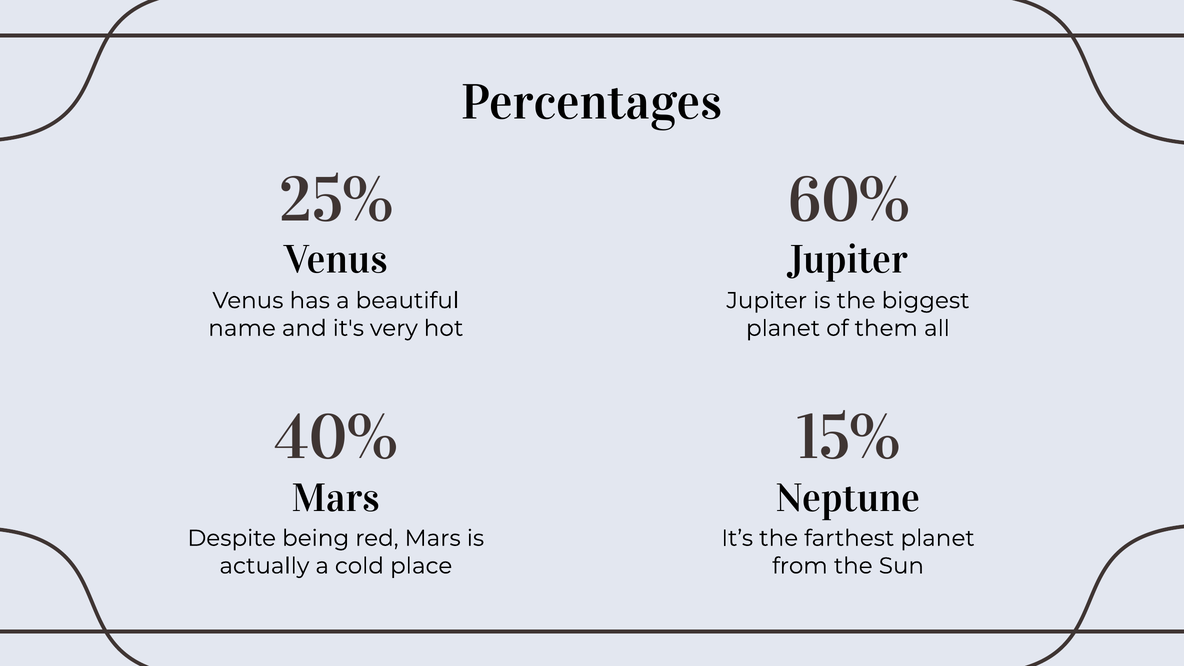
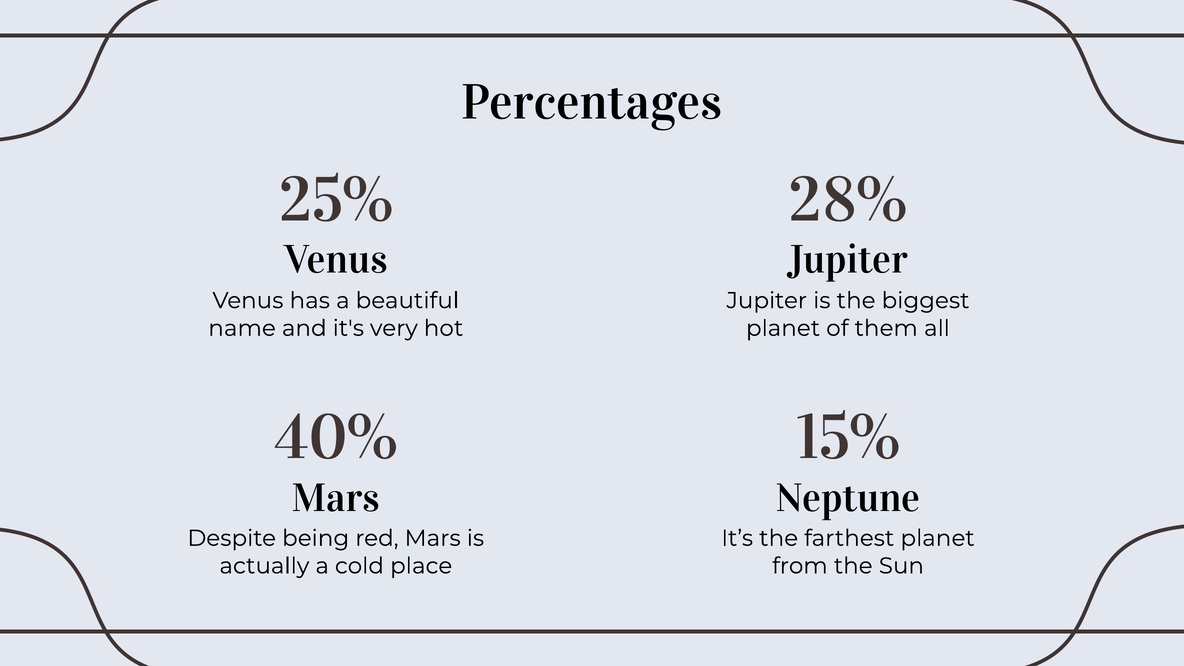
60%: 60% -> 28% (848, 200)
